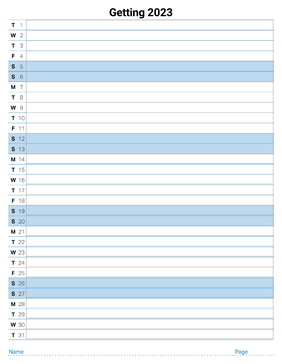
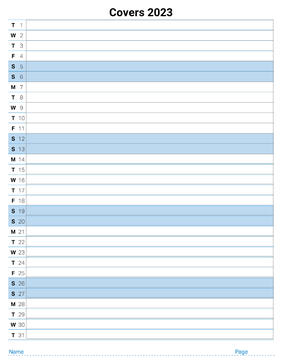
Getting: Getting -> Covers (127, 13)
